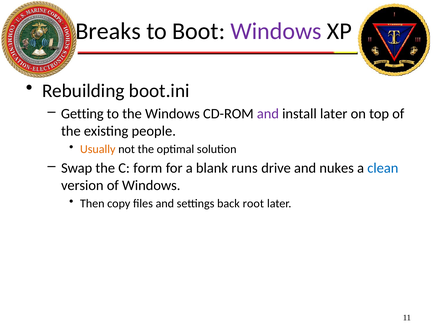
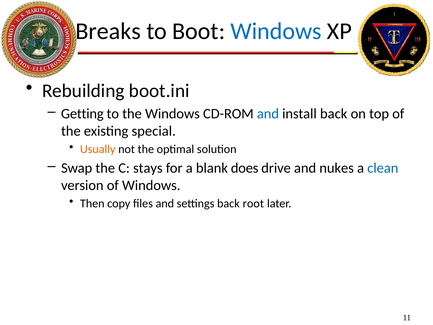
Windows colour: purple -> blue (276, 31)
and colour: purple -> blue (268, 114)
install later: later -> back (334, 114)
people: people -> special (154, 131)
form: form -> stays (148, 168)
runs: runs -> does (245, 168)
